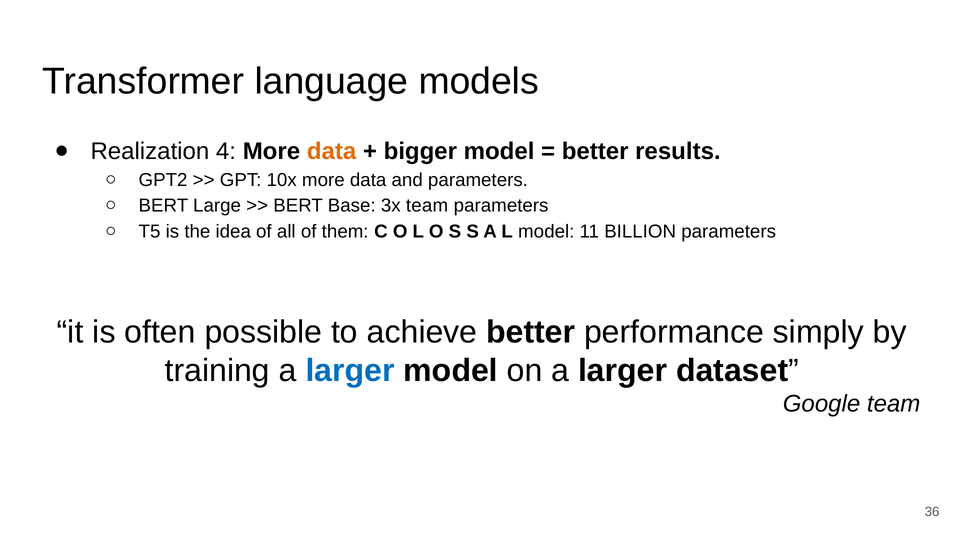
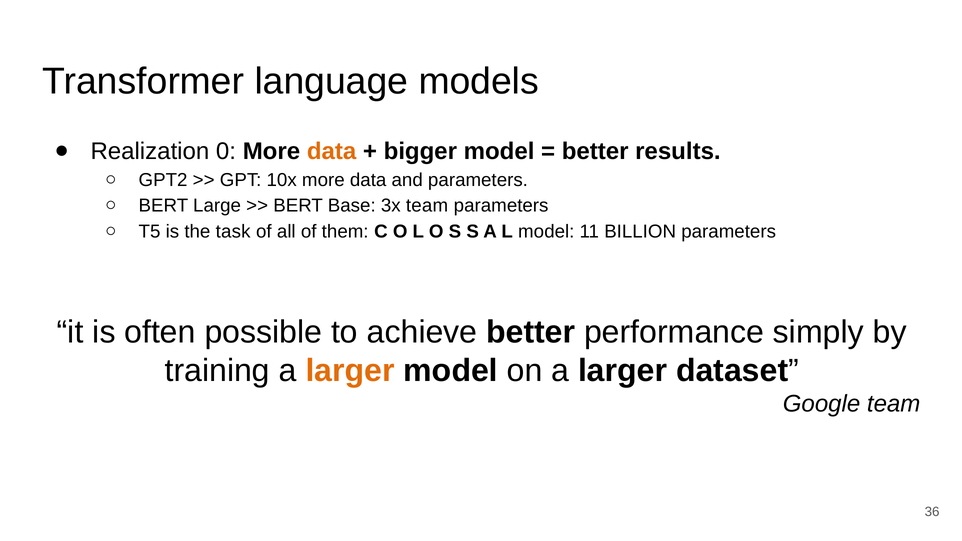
4: 4 -> 0 (226, 151)
idea: idea -> task (233, 231)
larger colour: blue -> orange (350, 371)
